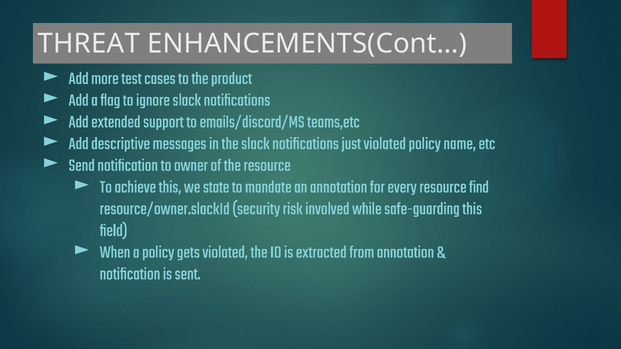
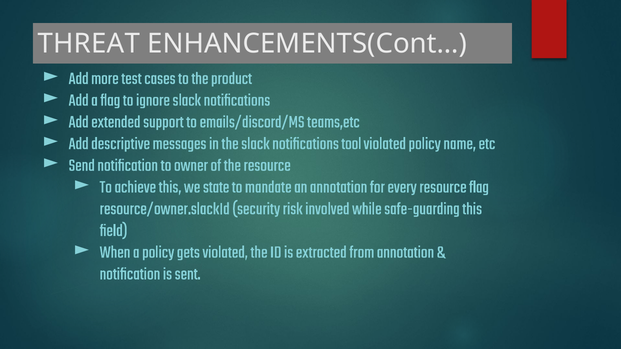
just: just -> tool (351, 143)
resource find: find -> flag (479, 187)
